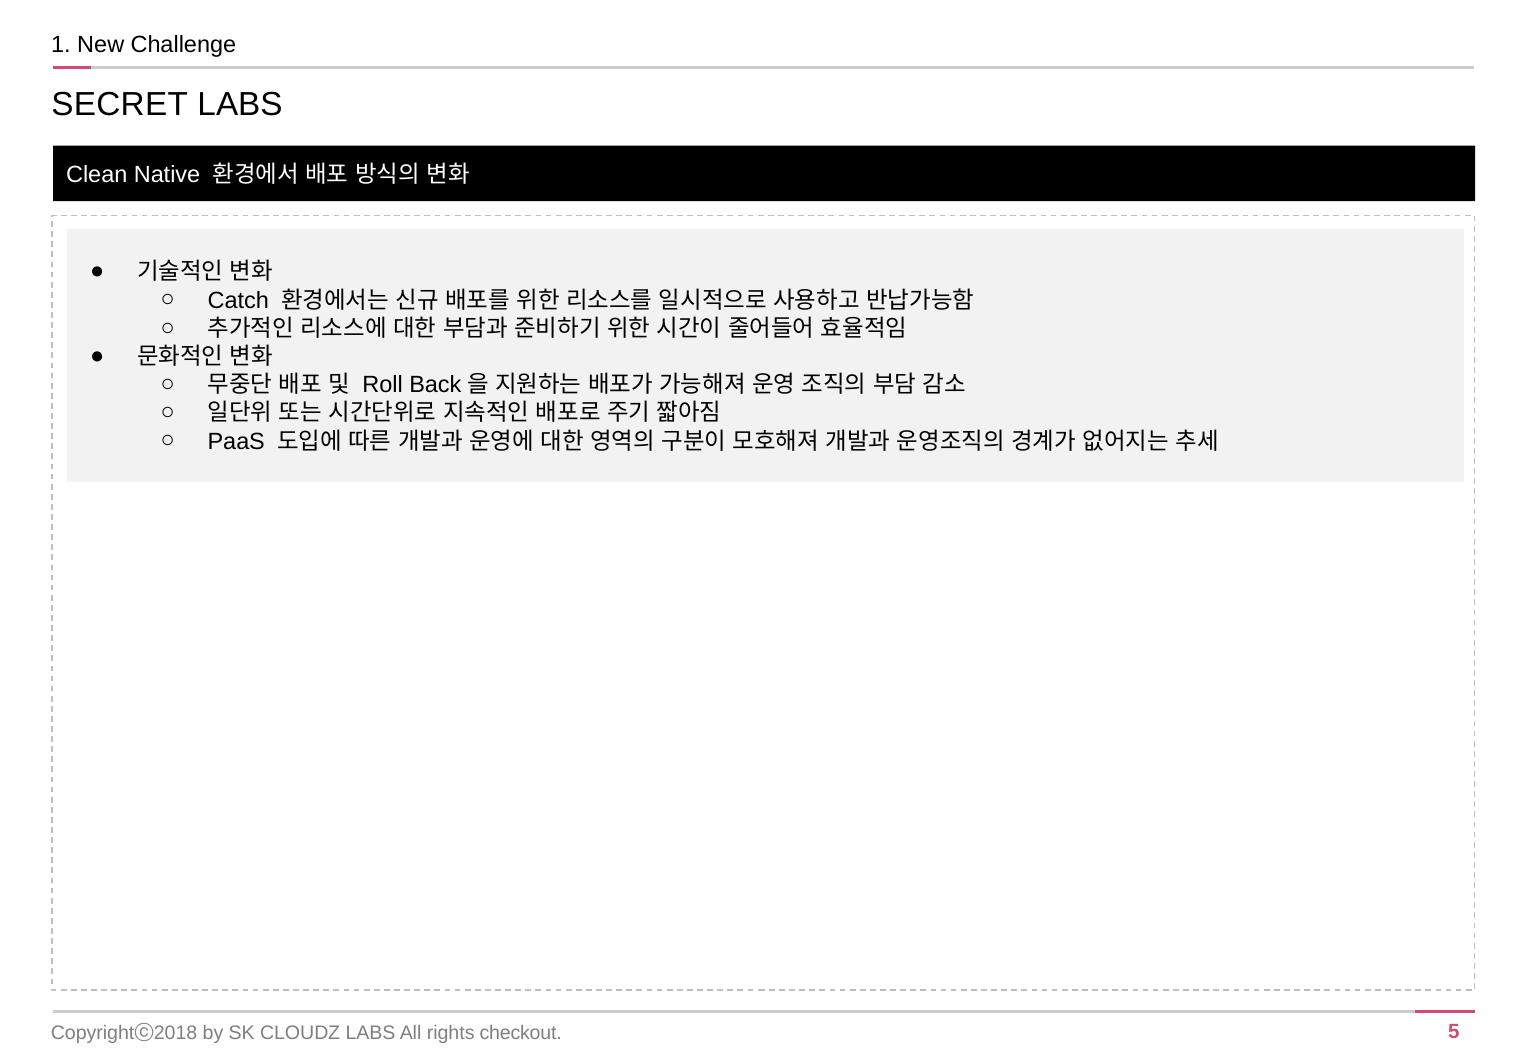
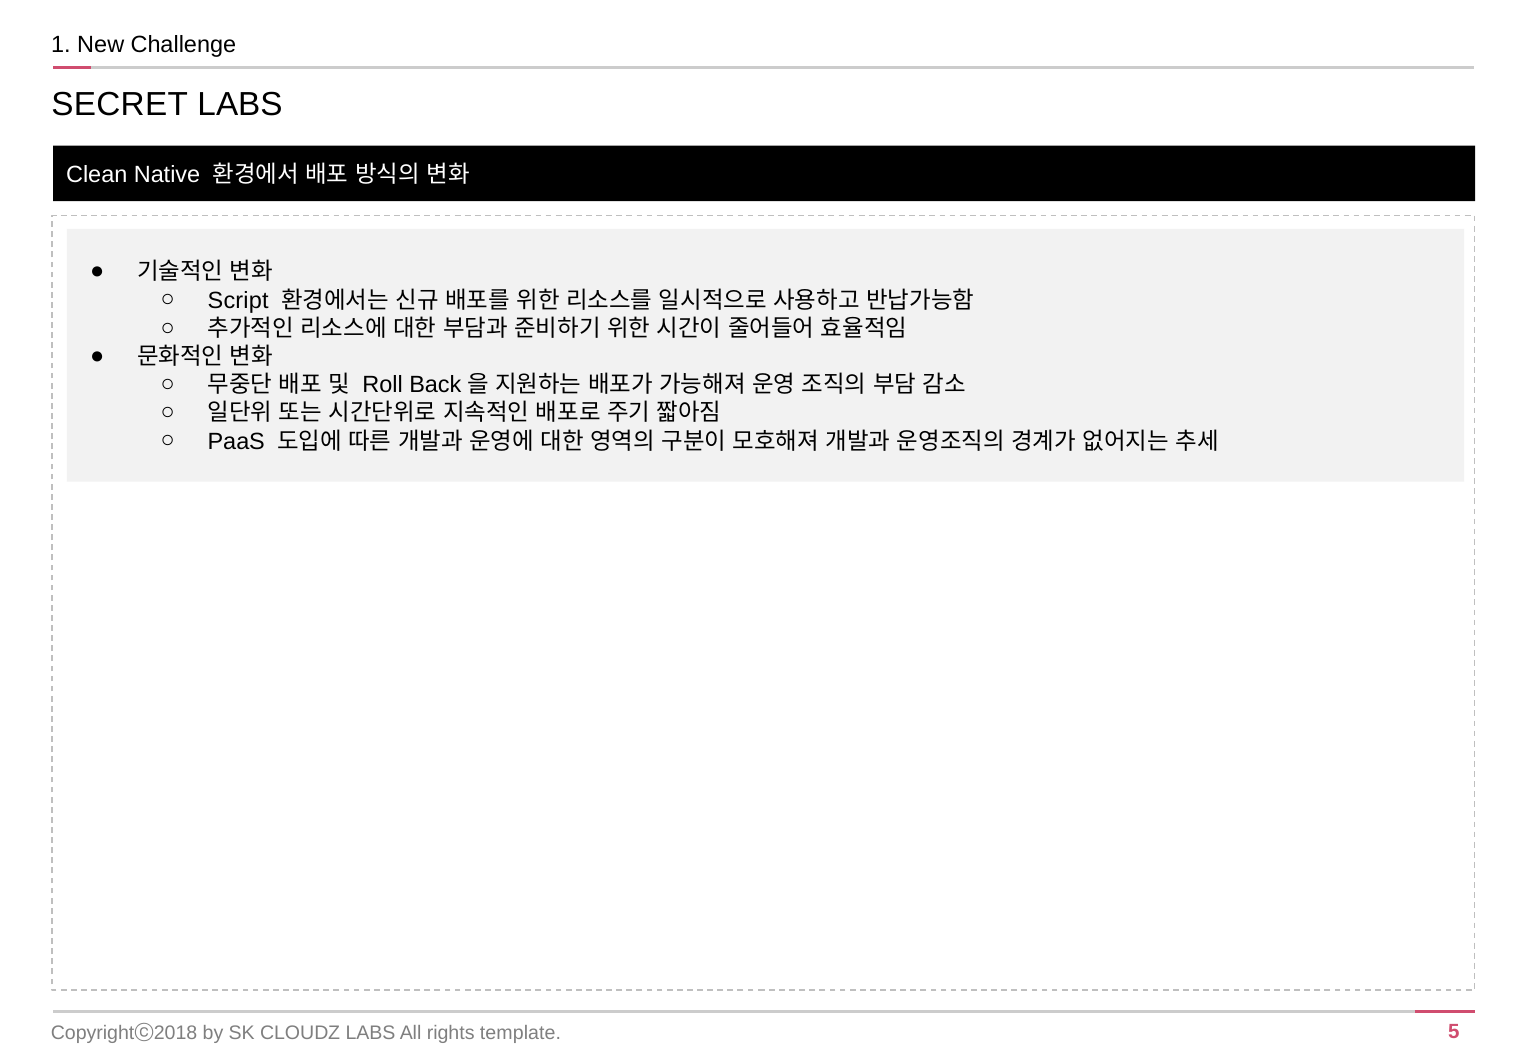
Catch: Catch -> Script (238, 300)
checkout: checkout -> template (521, 1033)
